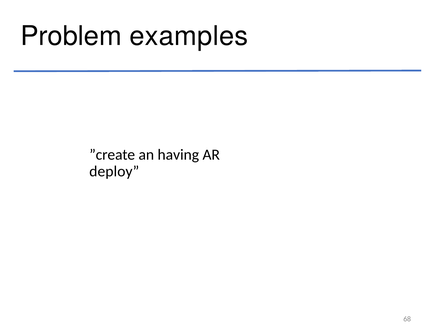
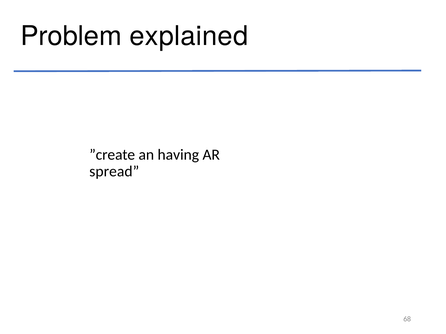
examples: examples -> explained (189, 36)
deploy: deploy -> spread (114, 172)
